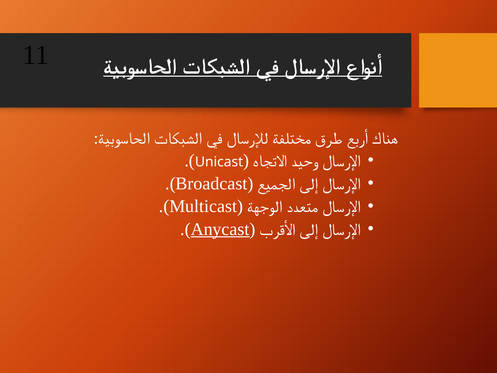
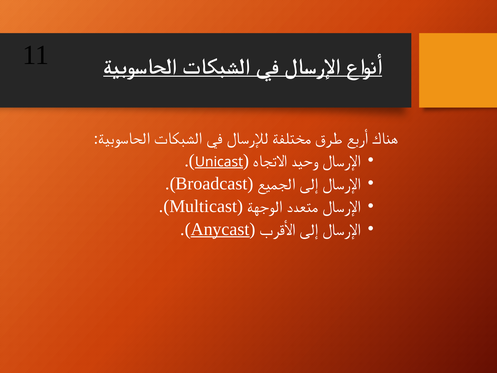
Unicast underline: none -> present (219, 162)
